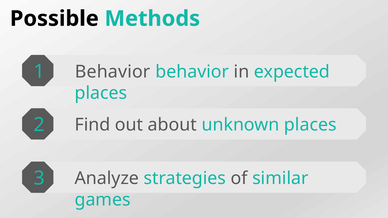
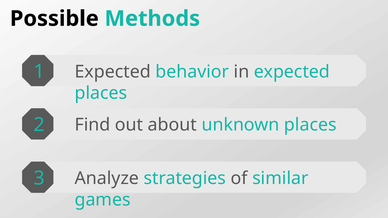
Behavior: Behavior -> Expected (113, 72)
